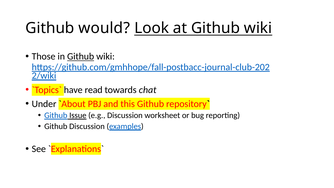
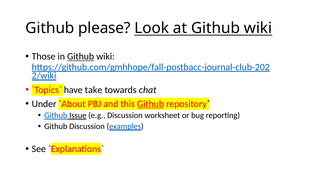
would: would -> please (104, 28)
read: read -> take (94, 90)
Github underline: none -> present (151, 104)
